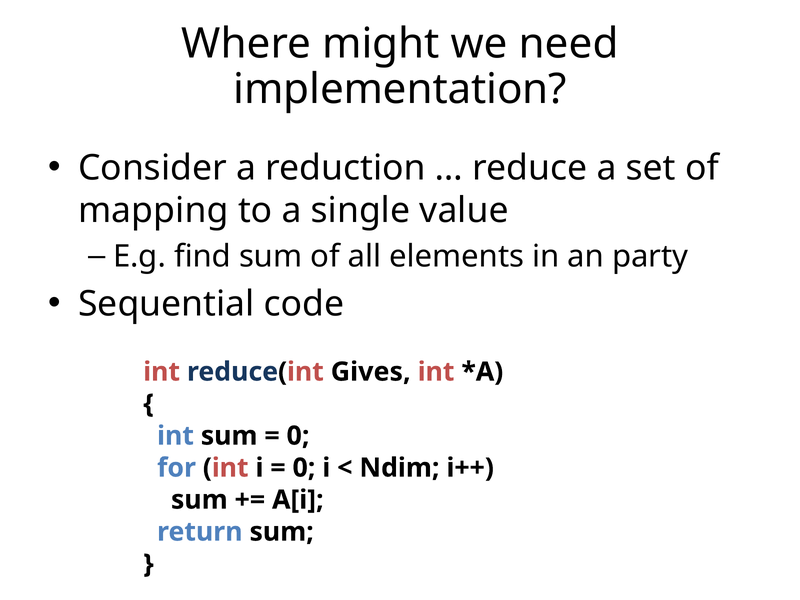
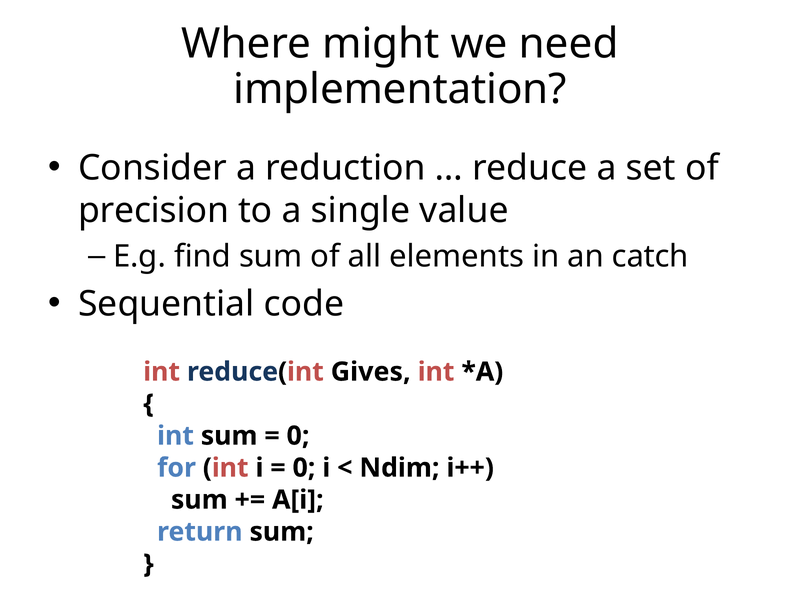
mapping: mapping -> precision (154, 211)
party: party -> catch (650, 256)
